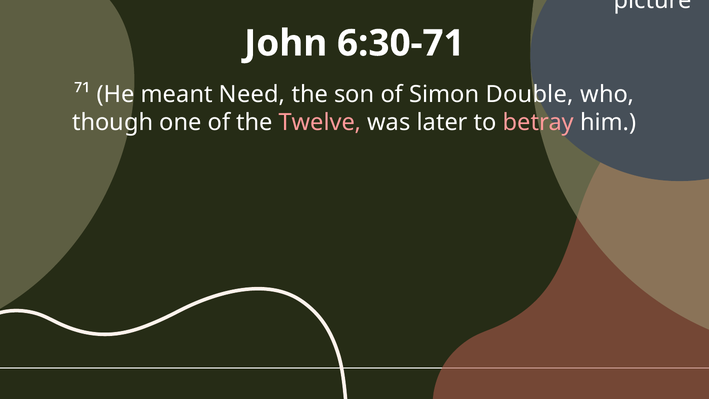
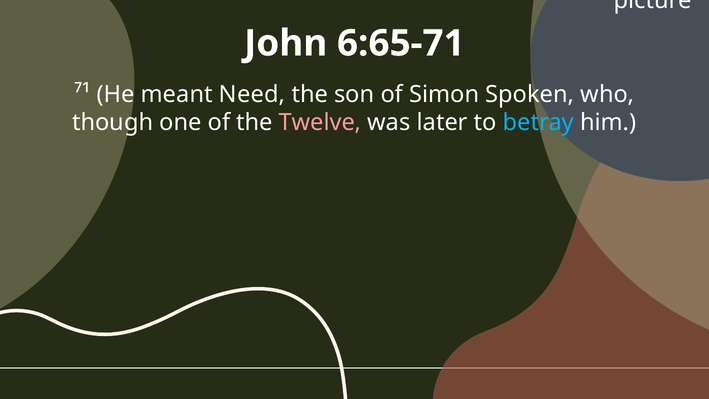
6:30-71: 6:30-71 -> 6:65-71 (401, 43)
Double: Double -> Spoken (530, 94)
betray colour: pink -> light blue (538, 123)
